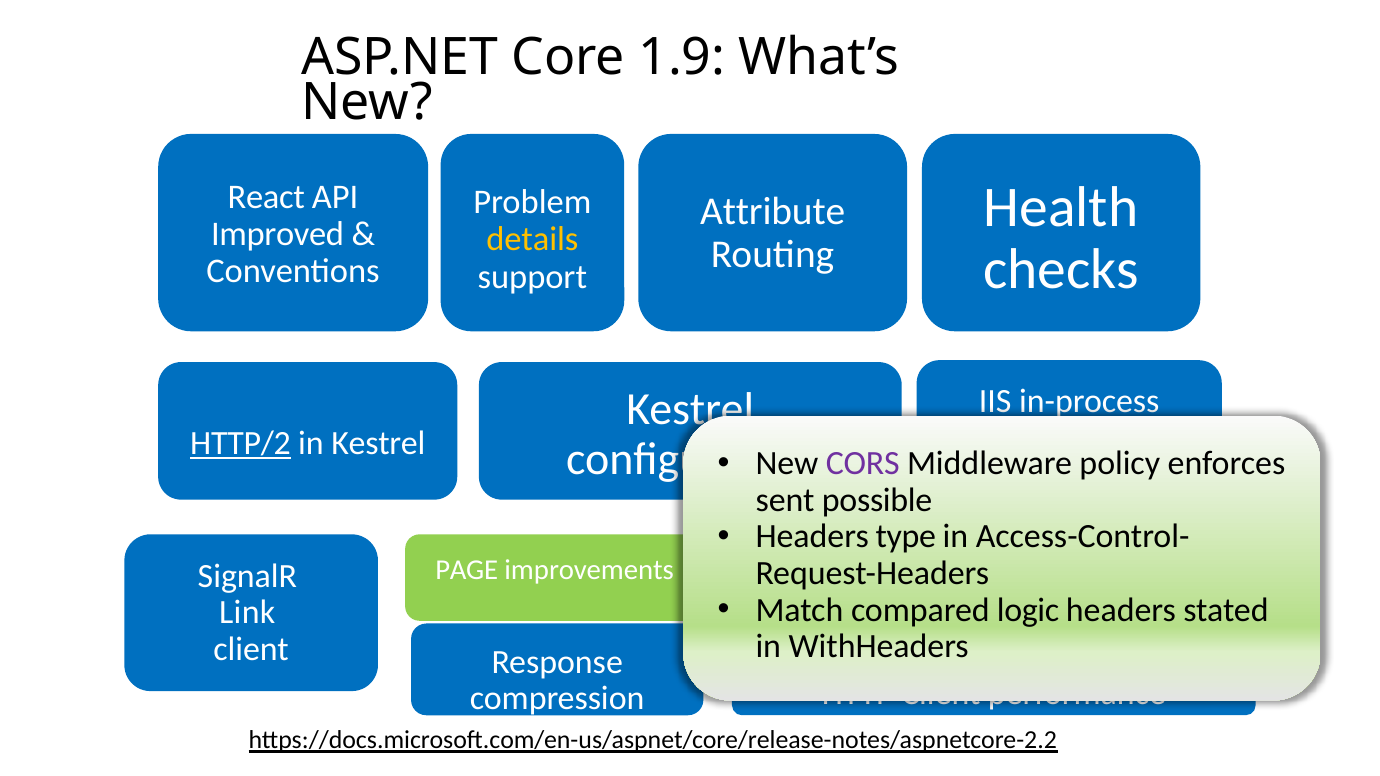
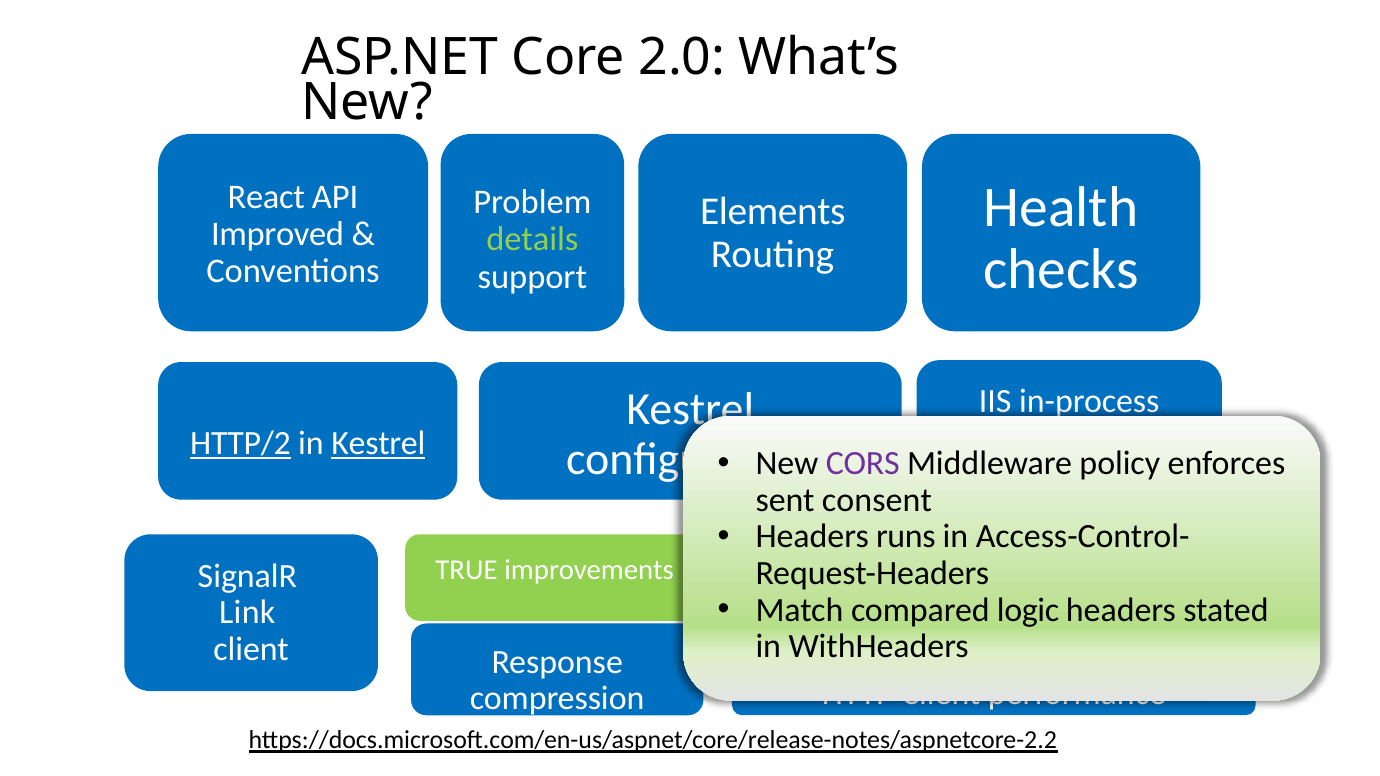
1.9: 1.9 -> 2.0 (682, 58)
Attribute: Attribute -> Elements (773, 212)
details colour: yellow -> light green (532, 240)
Kestrel underline: none -> present (378, 444)
possible: possible -> consent (877, 500)
type: type -> runs (906, 537)
PAGE: PAGE -> TRUE (466, 570)
